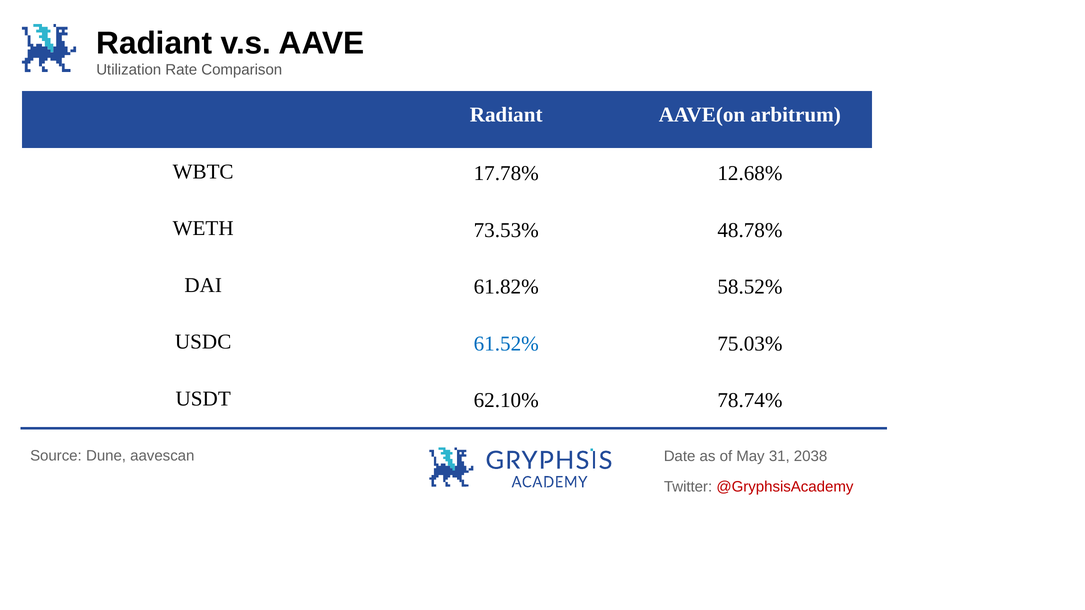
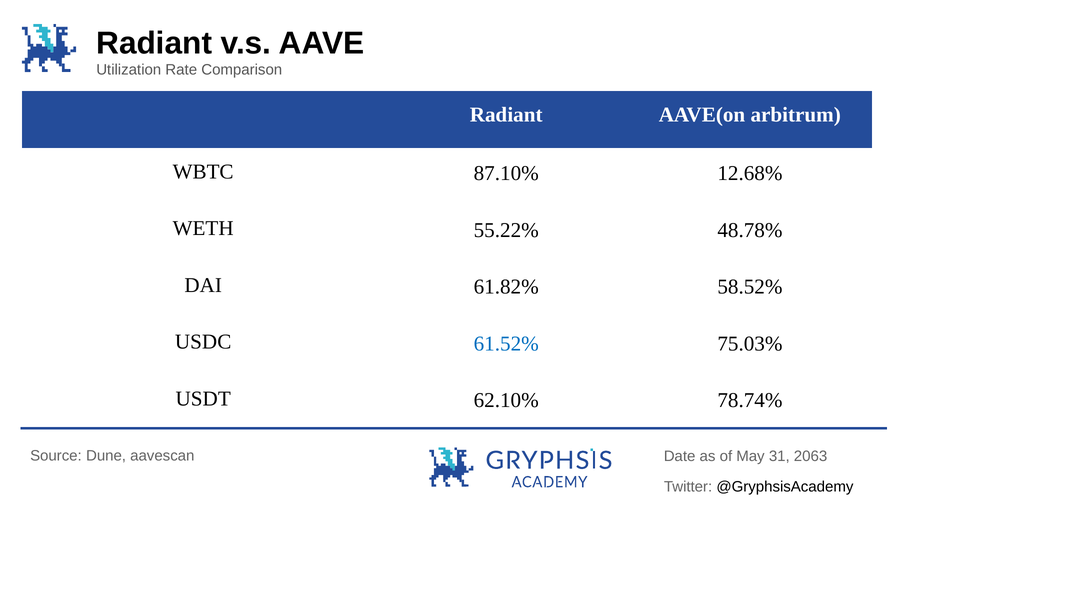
17.78%: 17.78% -> 87.10% (506, 173)
73.53%: 73.53% -> 55.22% (506, 230)
2038: 2038 -> 2063 (811, 456)
@GryphsisAcademy colour: red -> black (785, 487)
